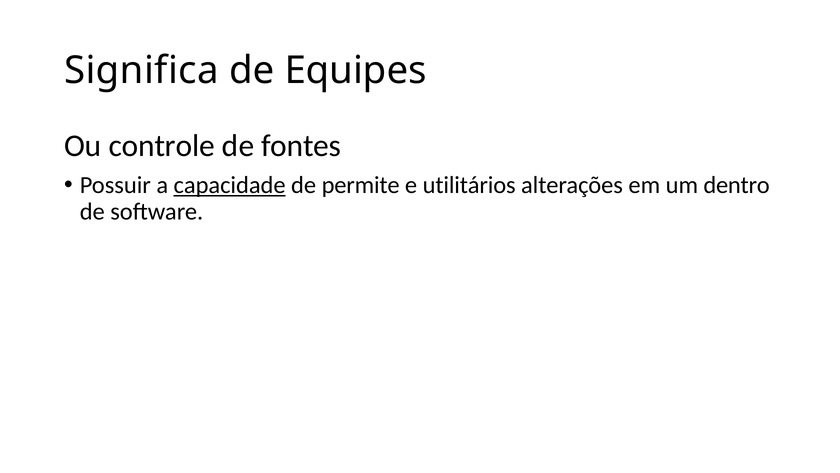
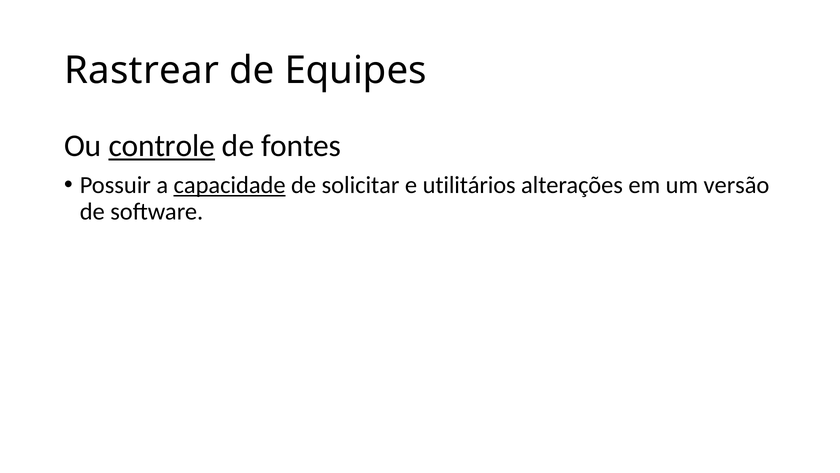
Significa: Significa -> Rastrear (142, 71)
controle underline: none -> present (162, 146)
permite: permite -> solicitar (361, 185)
dentro: dentro -> versão (736, 185)
